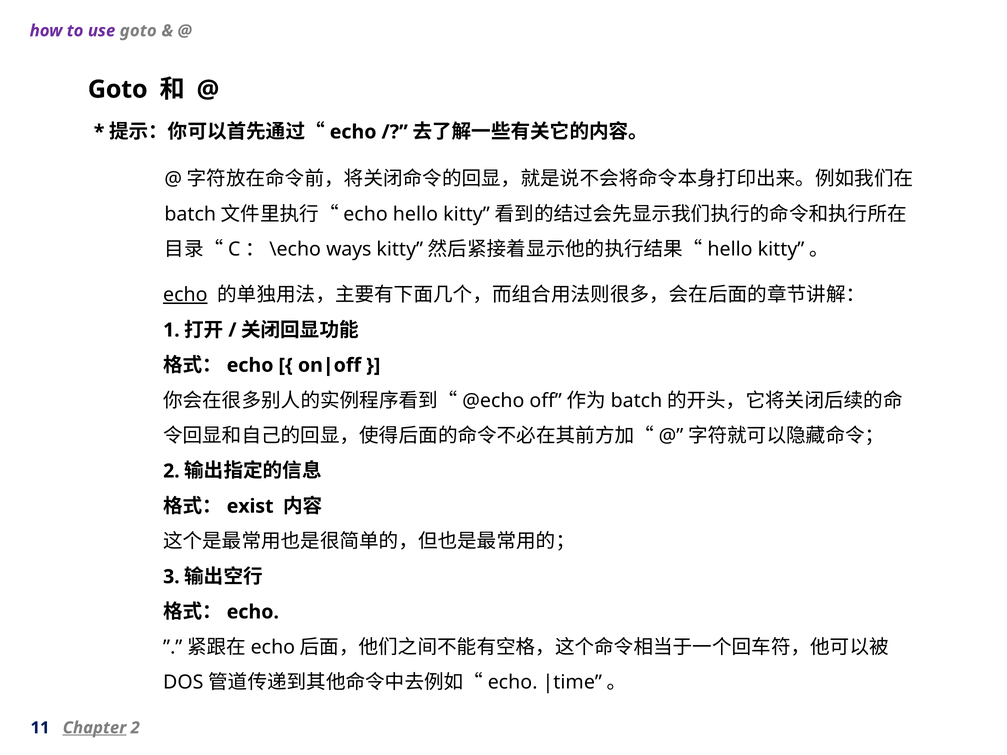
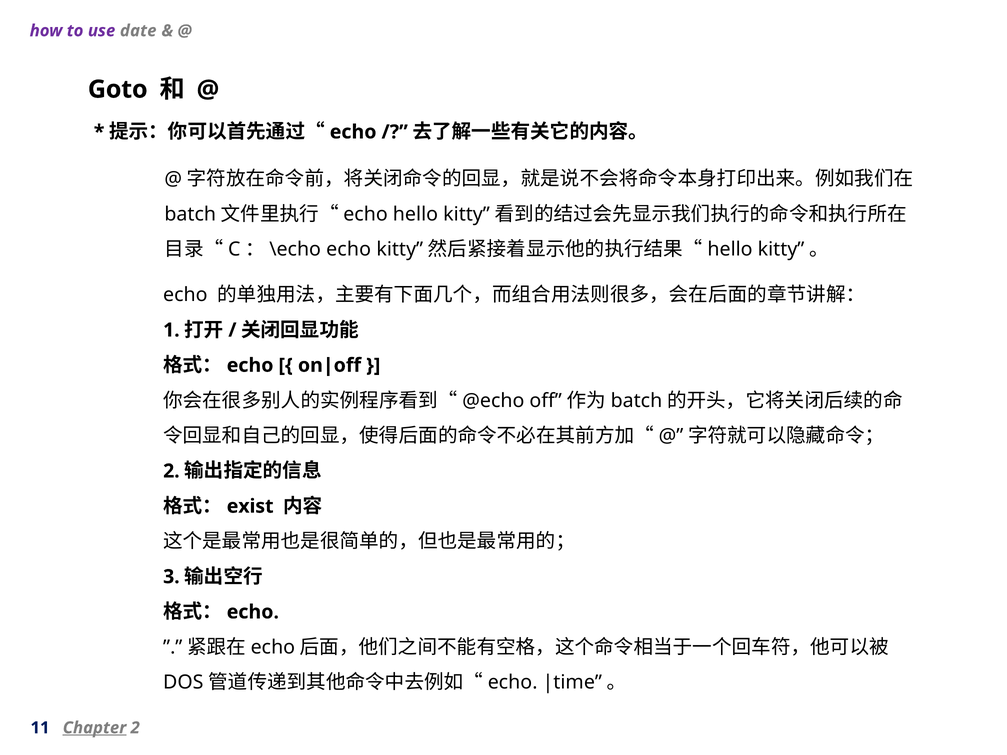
use goto: goto -> date (138, 31)
ways: ways -> echo (349, 249)
echo underline: present -> none (185, 295)
